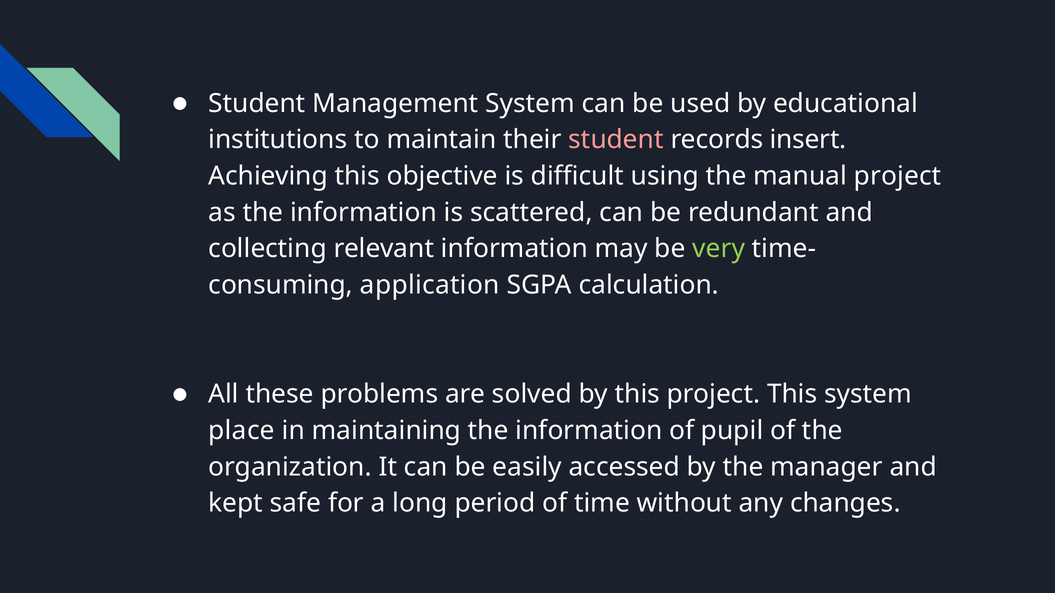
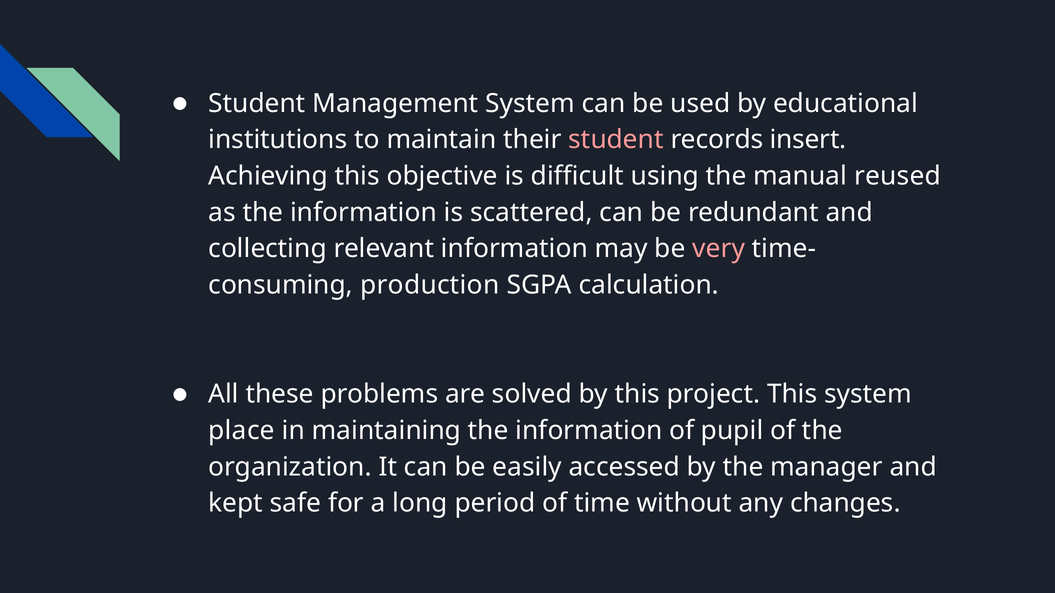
manual project: project -> reused (898, 176)
very colour: light green -> pink (719, 249)
application: application -> production (430, 285)
